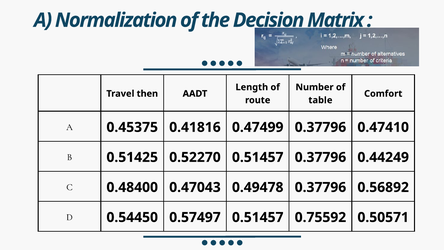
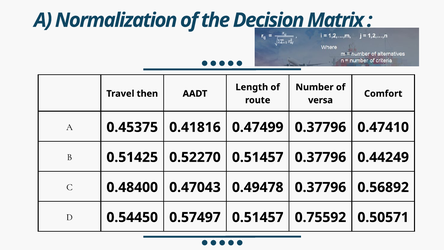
table: table -> versa (321, 100)
